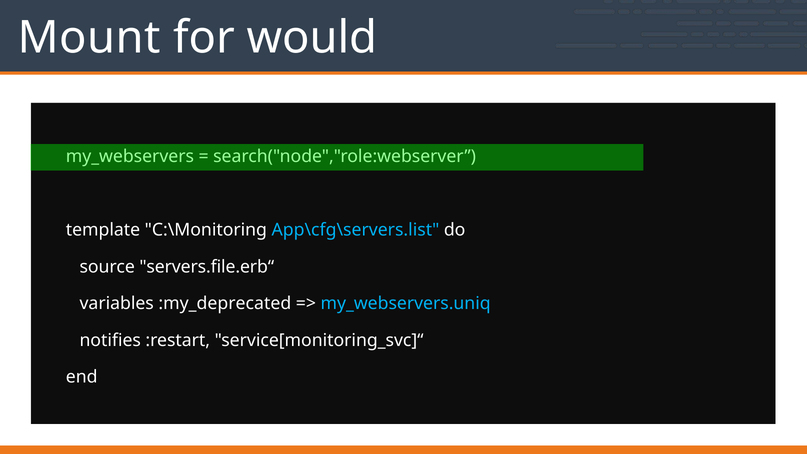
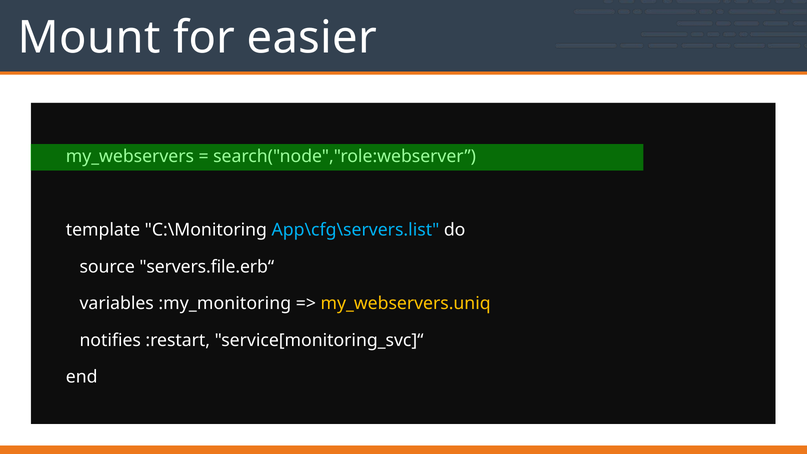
would: would -> easier (312, 38)
:my_deprecated: :my_deprecated -> :my_monitoring (225, 303)
my_webservers.uniq colour: light blue -> yellow (406, 303)
